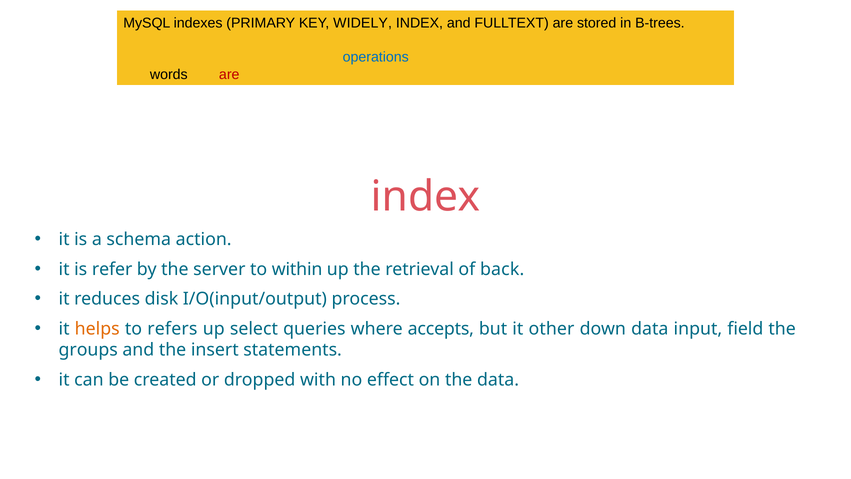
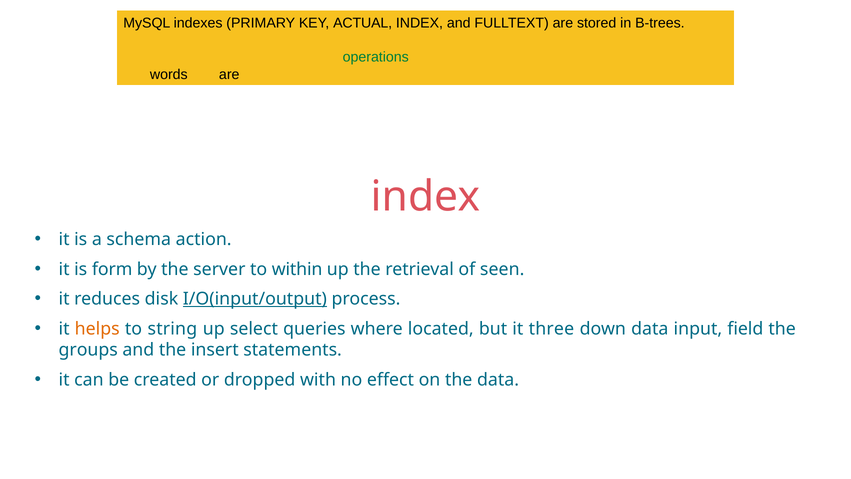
WIDELY: WIDELY -> ACTUAL (363, 23)
operations colour: blue -> green (376, 57)
are colour: red -> black (229, 74)
refer: refer -> form (112, 269)
back: back -> seen (502, 269)
I/O(input/output underline: none -> present (255, 299)
refers: refers -> string (172, 329)
accepts: accepts -> located (441, 329)
other: other -> three (551, 329)
